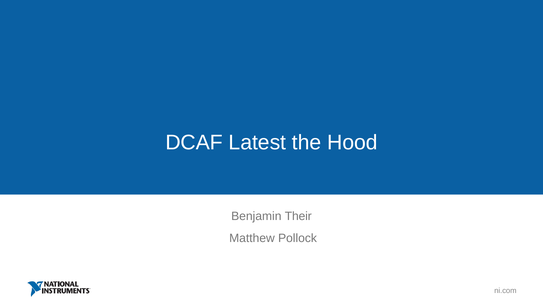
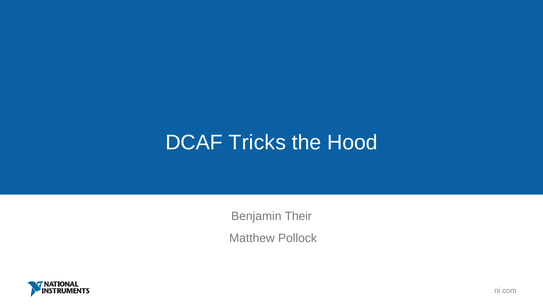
Latest: Latest -> Tricks (257, 143)
